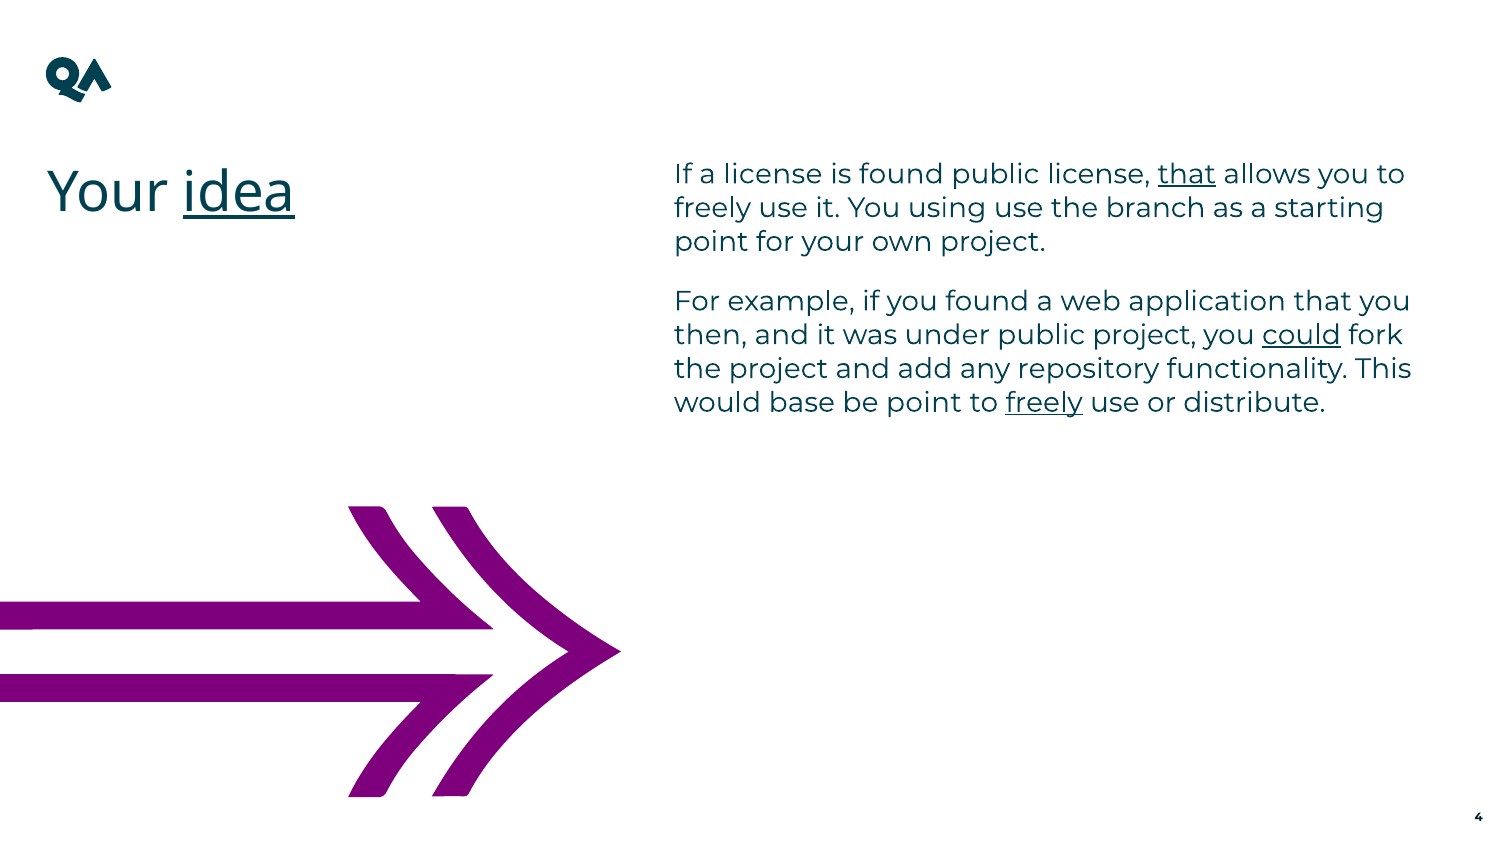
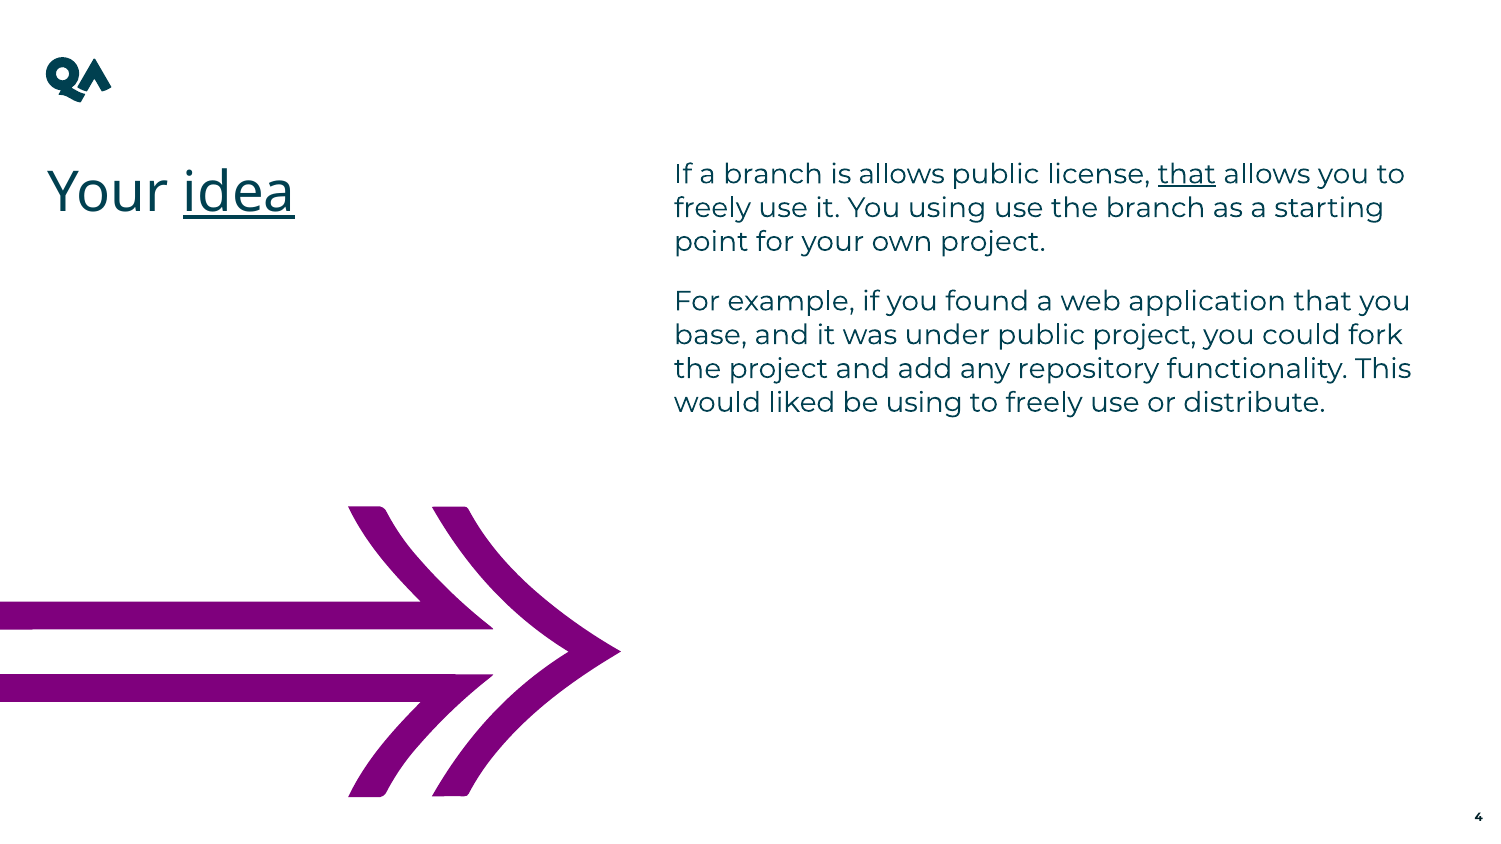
a license: license -> branch (773, 174)
is found: found -> allows (902, 174)
then: then -> base (710, 335)
could underline: present -> none (1301, 335)
base: base -> liked (802, 403)
be point: point -> using (924, 403)
freely underline: present -> none (1044, 403)
